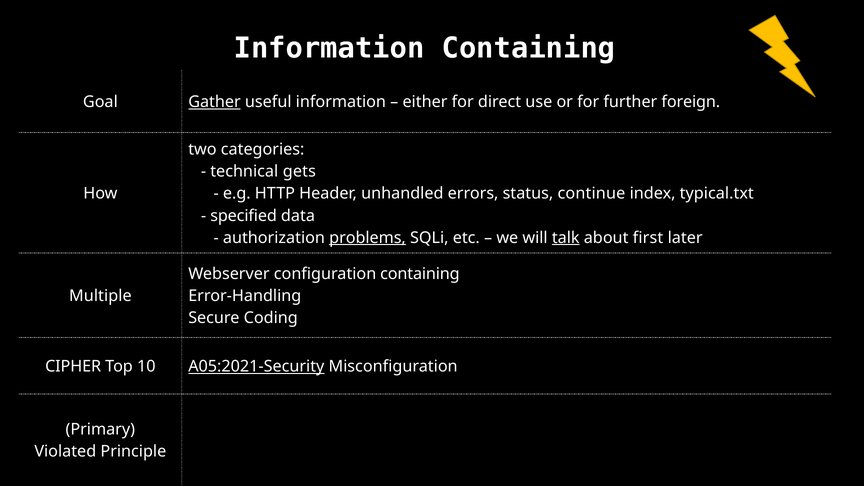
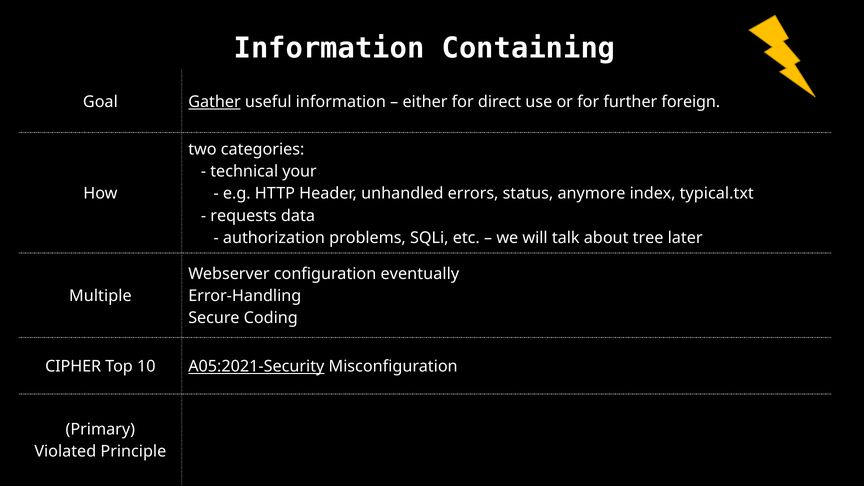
gets: gets -> your (300, 172)
continue: continue -> anymore (592, 194)
specified: specified -> requests (244, 216)
problems underline: present -> none (368, 238)
talk underline: present -> none (566, 238)
first: first -> tree (648, 238)
configuration containing: containing -> eventually (420, 274)
